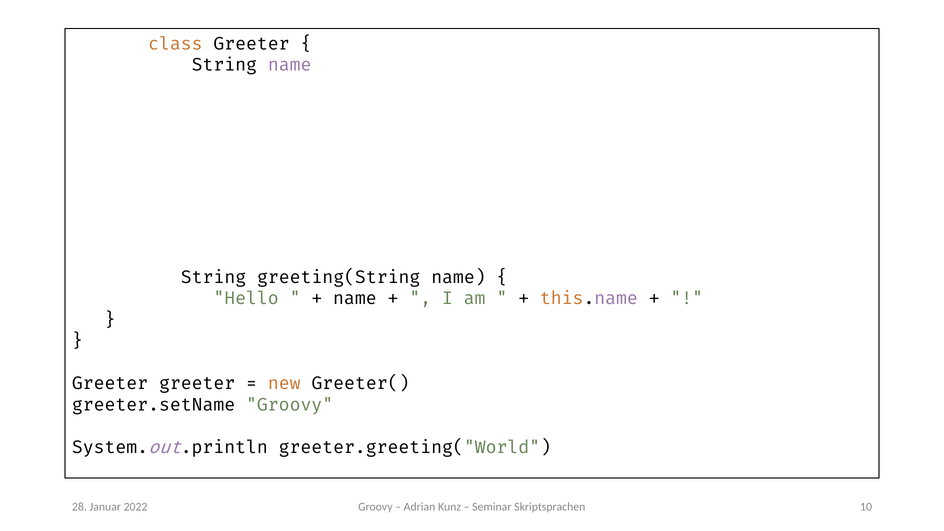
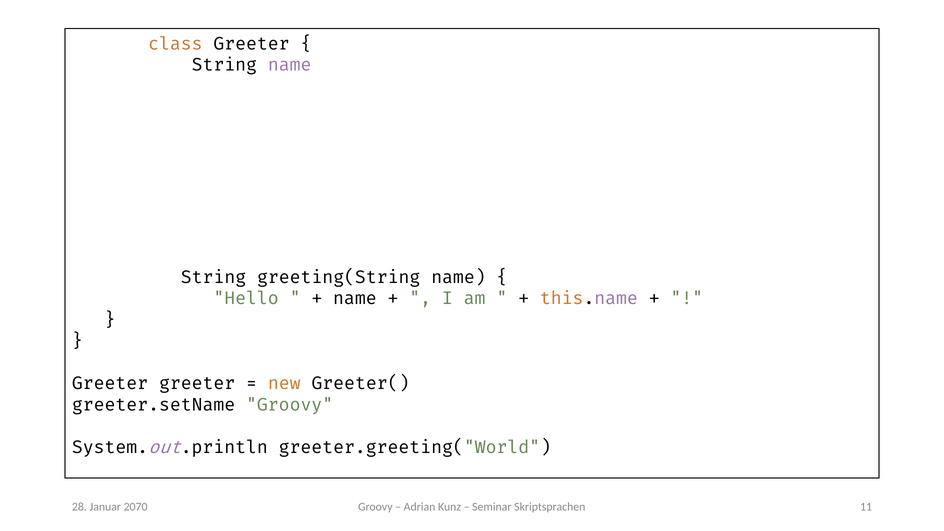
10: 10 -> 11 (866, 507)
2022: 2022 -> 2070 (136, 507)
